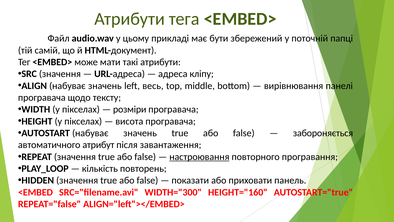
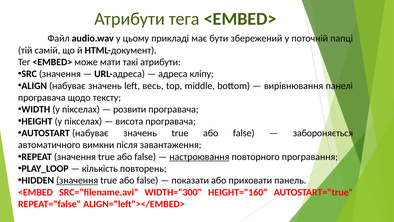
розміри: розміри -> розвити (130, 109)
атрибут: атрибут -> вимкни (98, 145)
значення underline: none -> present (77, 180)
